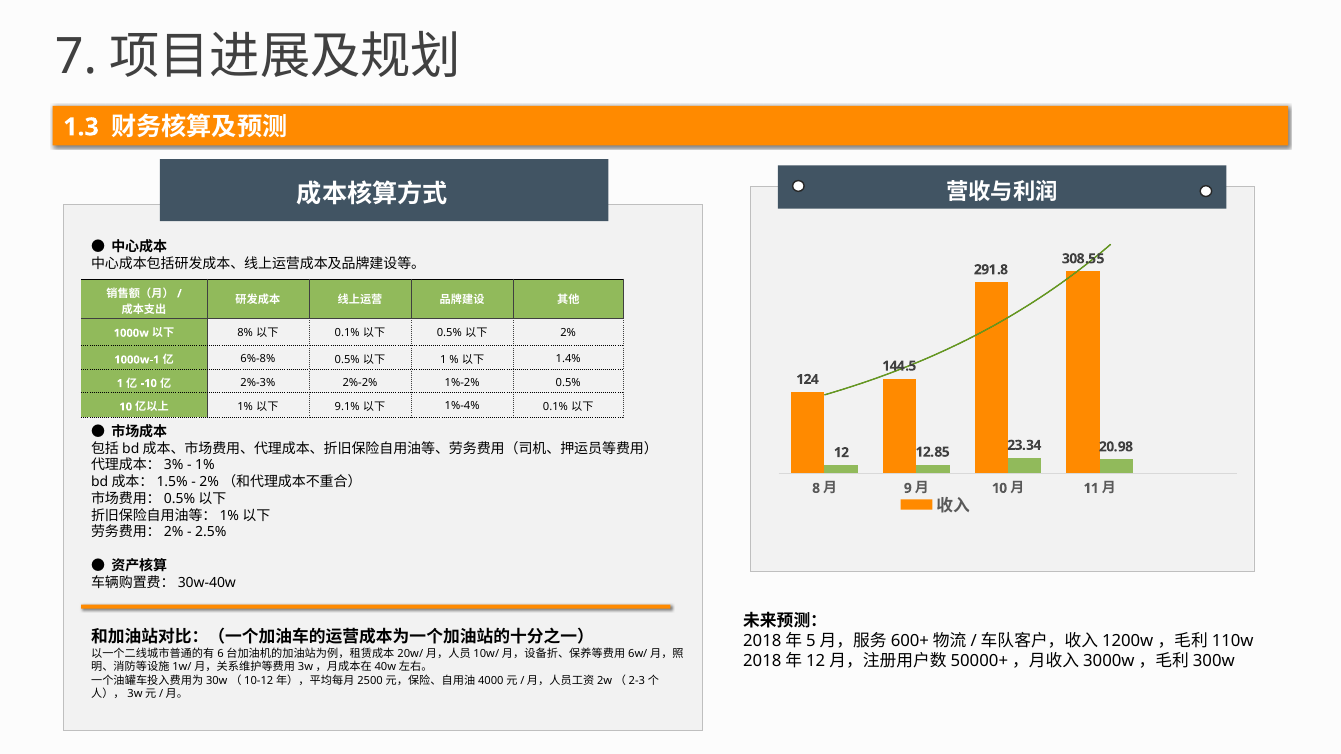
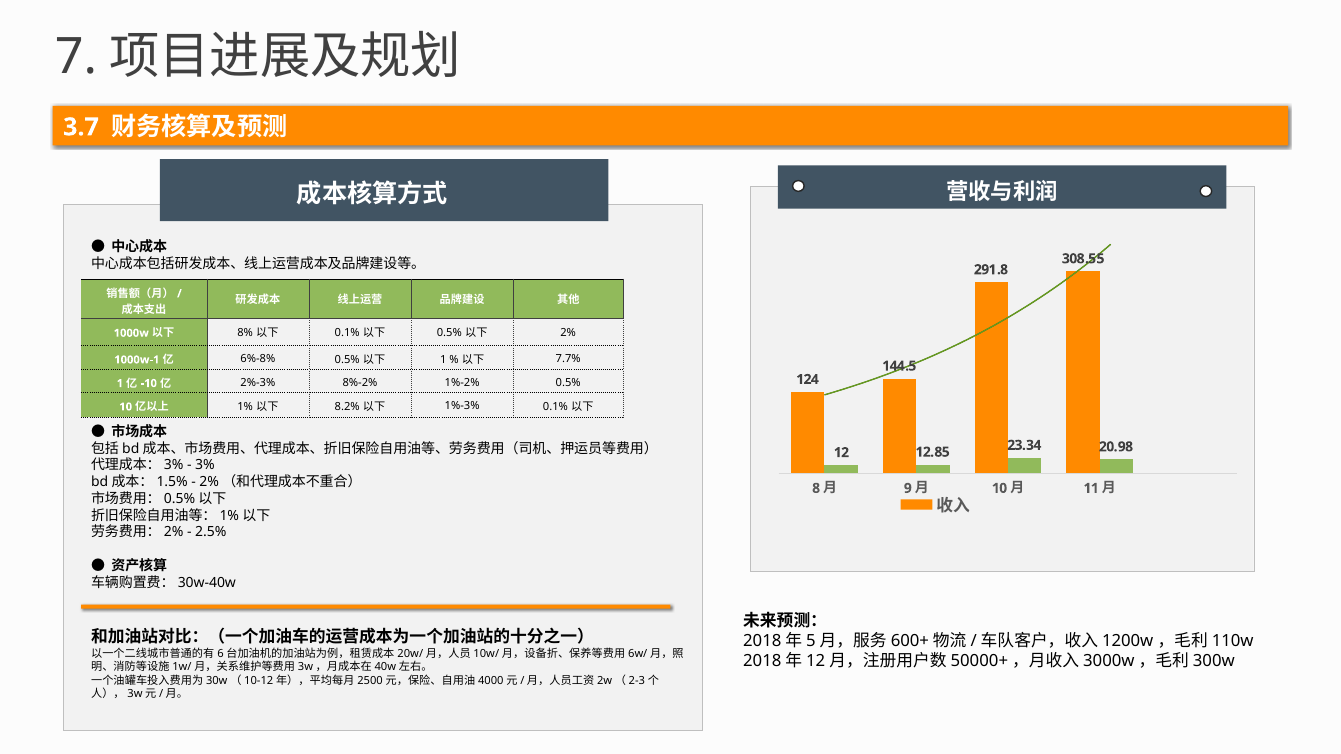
1.3: 1.3 -> 3.7 (81, 127)
1.4%: 1.4% -> 7.7% (568, 359)
2%-2%: 2%-2% -> 8%-2% (360, 382)
9.1%: 9.1% -> 8.2% (347, 407)
1%-4%: 1%-4% -> 1%-3% (462, 406)
1%: 1% -> 3% (205, 465)
